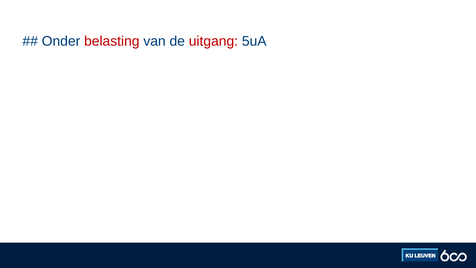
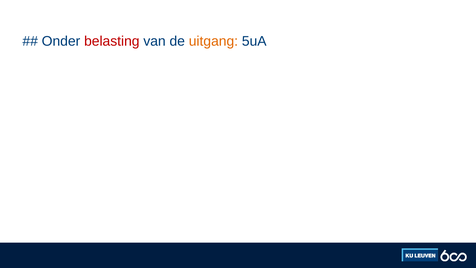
uitgang colour: red -> orange (213, 41)
